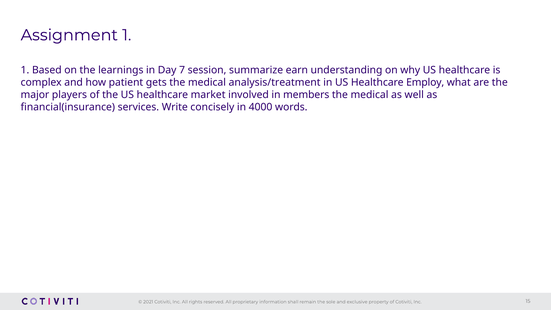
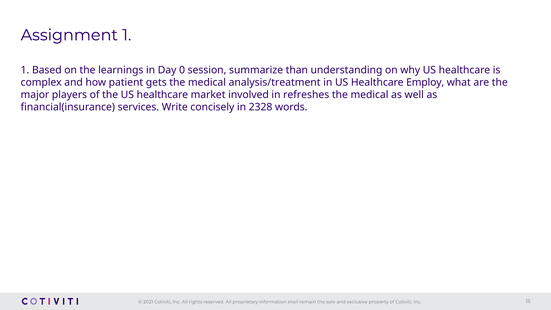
7: 7 -> 0 (182, 70)
earn: earn -> than (297, 70)
members: members -> refreshes (306, 95)
4000: 4000 -> 2328 (261, 107)
